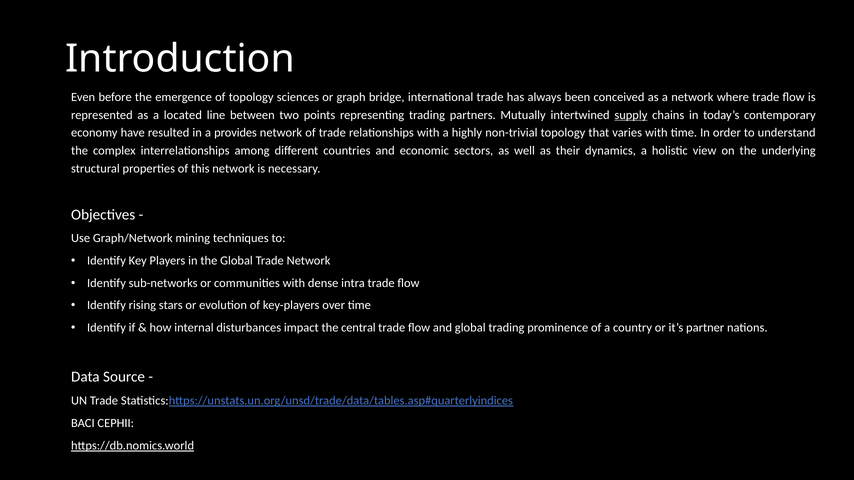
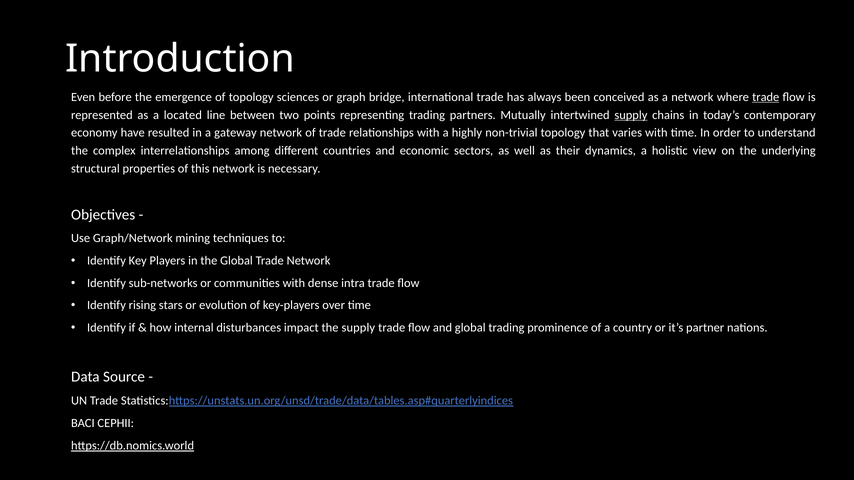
trade underline: none -> present (766, 97)
provides: provides -> gateway (235, 133)
the central: central -> supply (358, 328)
